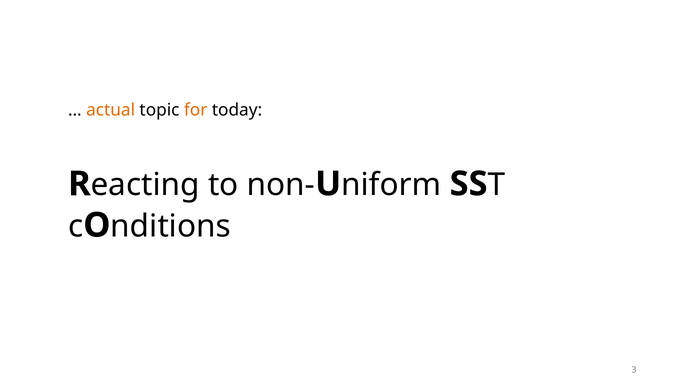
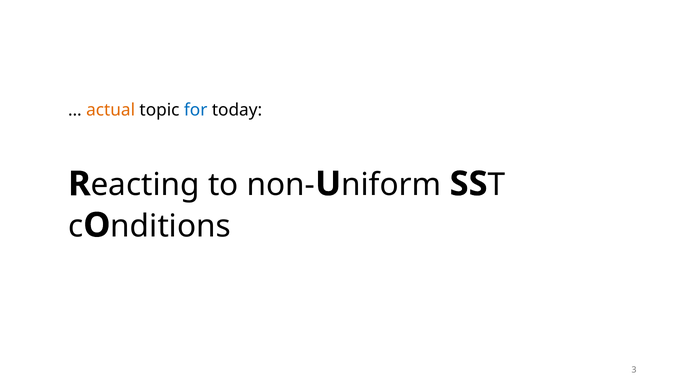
for colour: orange -> blue (196, 110)
